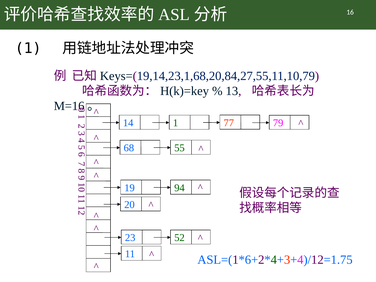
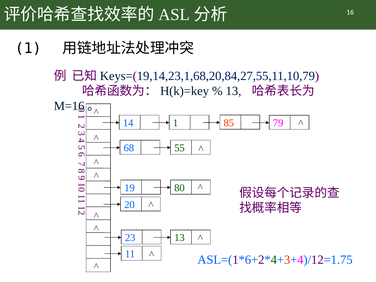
77: 77 -> 85 (229, 123)
94: 94 -> 80 (179, 188)
23 52: 52 -> 13 (179, 238)
